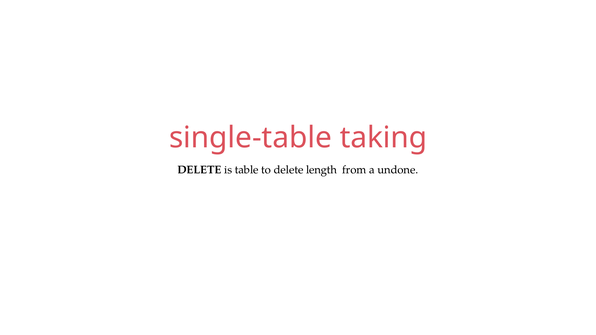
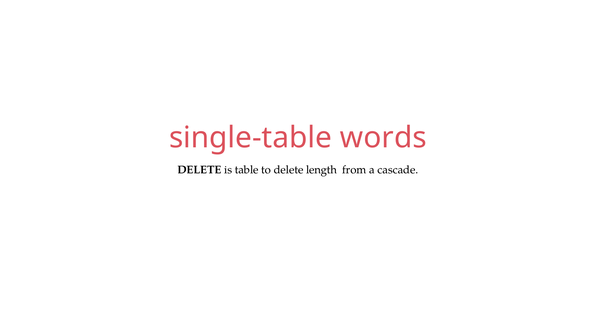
taking: taking -> words (383, 138)
undone: undone -> cascade (398, 170)
